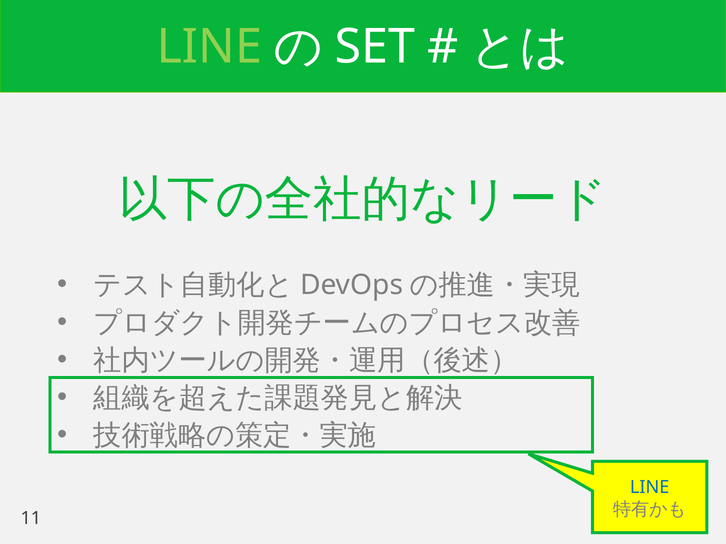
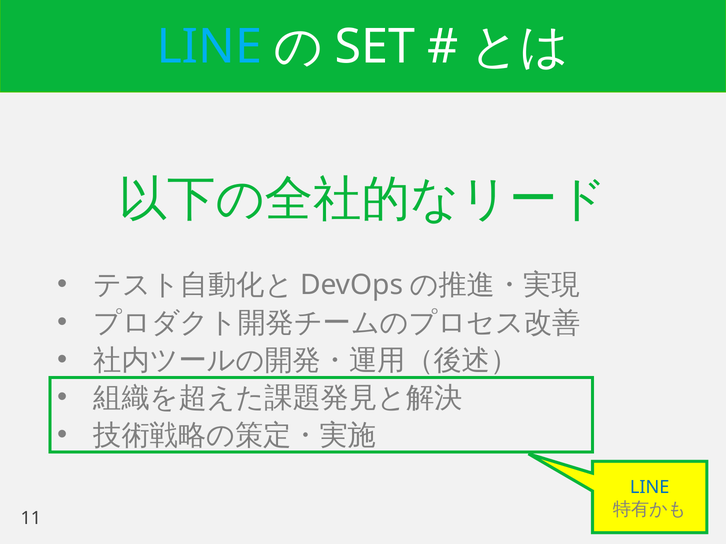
LINE colour: light green -> light blue (209, 47)
